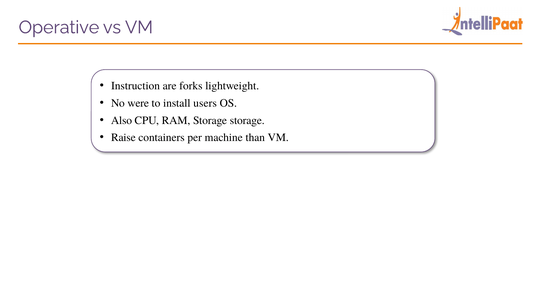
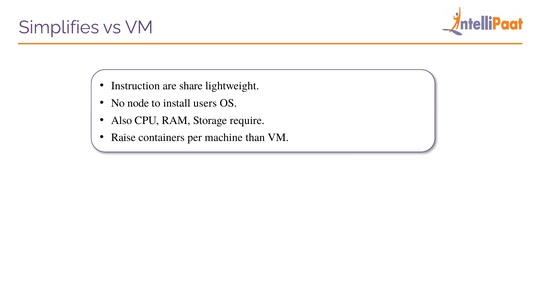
Operative: Operative -> Simplifies (59, 27)
forks: forks -> share (191, 86)
were: were -> node (138, 103)
Storage storage: storage -> require (247, 120)
